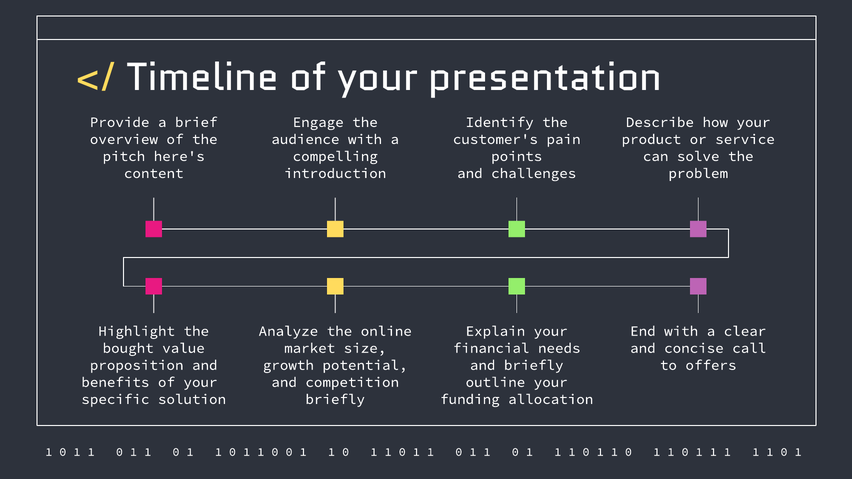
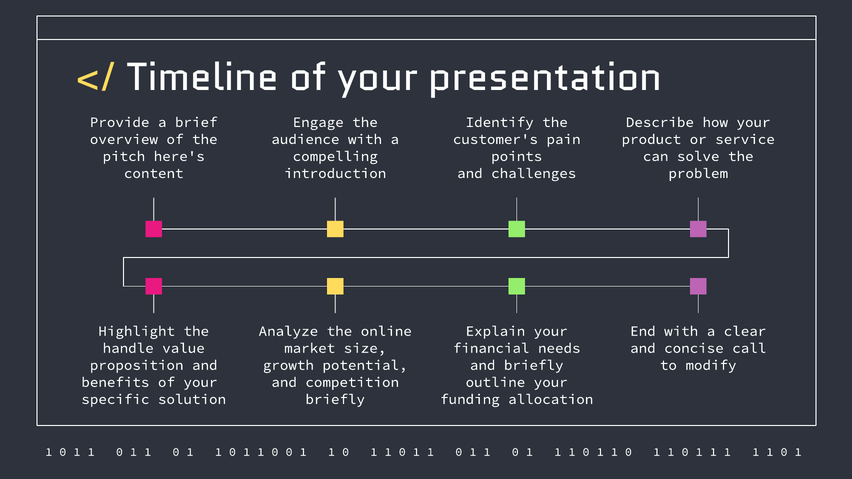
bought: bought -> handle (128, 348)
offers: offers -> modify (711, 365)
